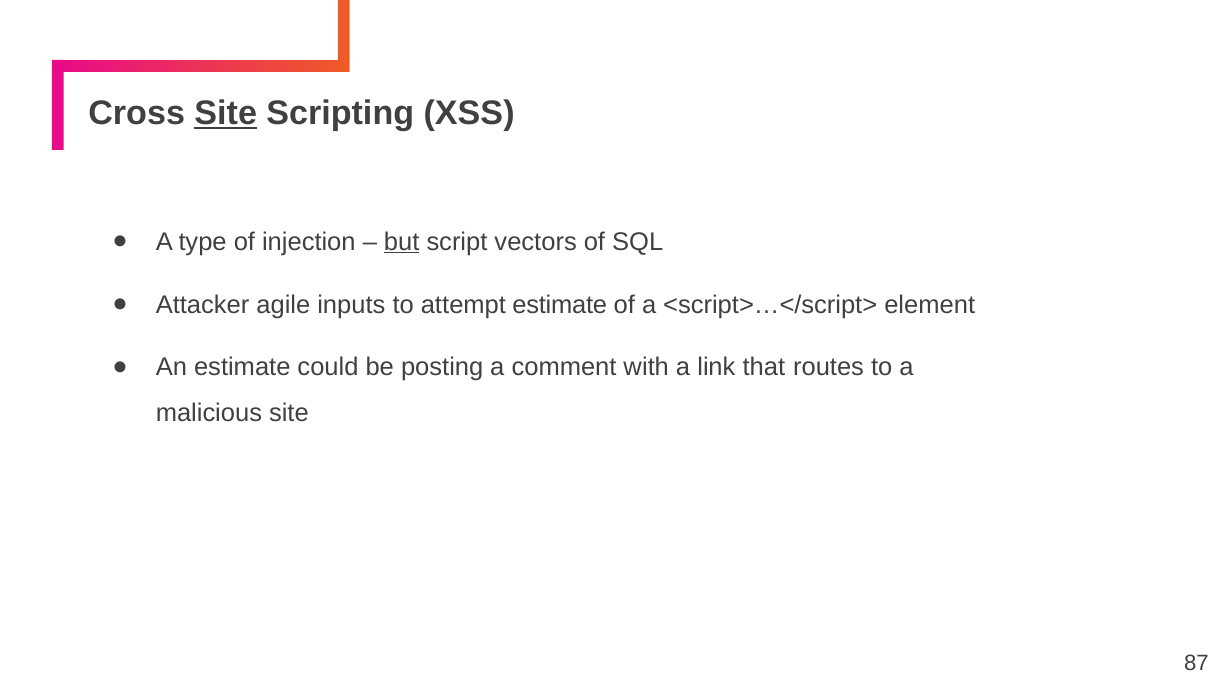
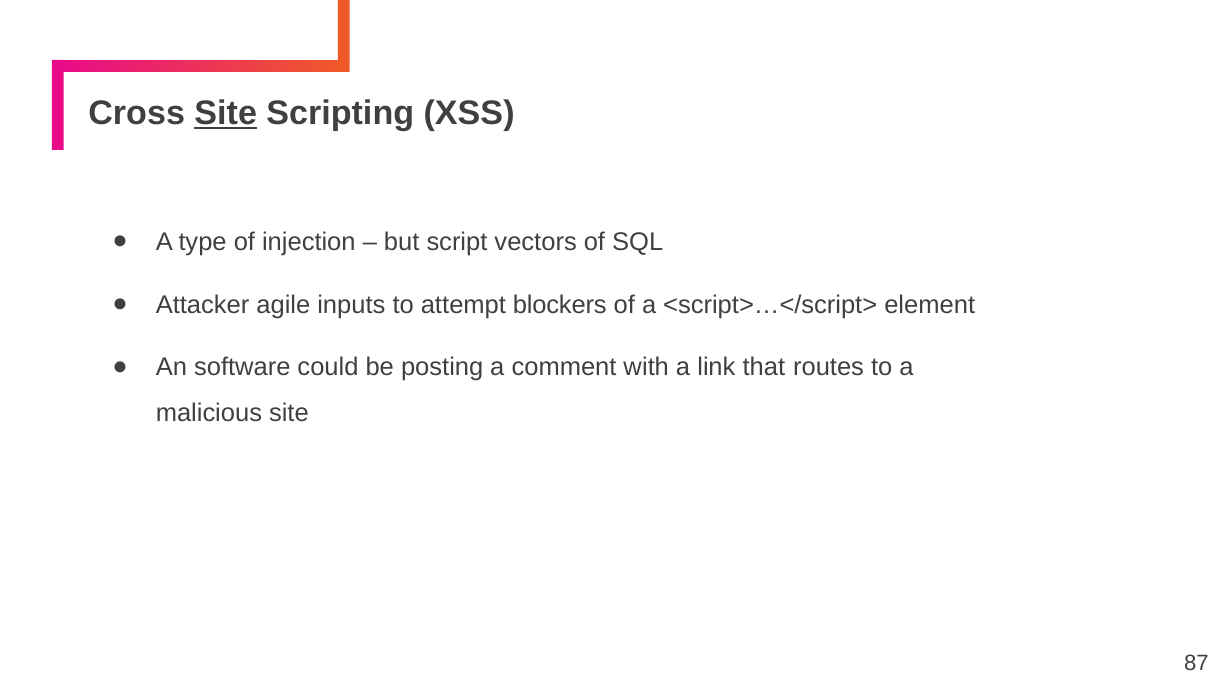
but underline: present -> none (402, 242)
attempt estimate: estimate -> blockers (560, 305)
An estimate: estimate -> software (242, 368)
